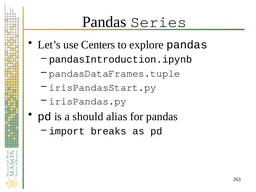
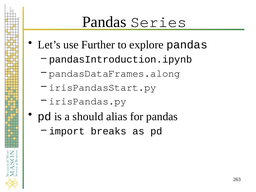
Centers: Centers -> Further (98, 45)
pandasDataFrames.tuple: pandasDataFrames.tuple -> pandasDataFrames.along (115, 73)
